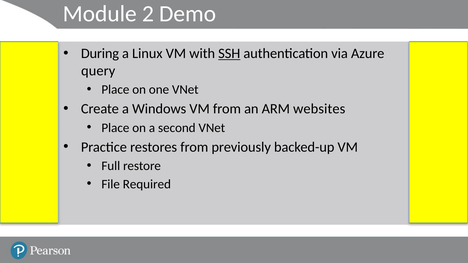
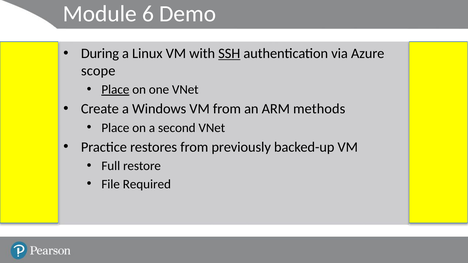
2: 2 -> 6 (148, 14)
query: query -> scope (98, 71)
Place underline: none -> present (115, 90)
websites: websites -> methods (319, 109)
